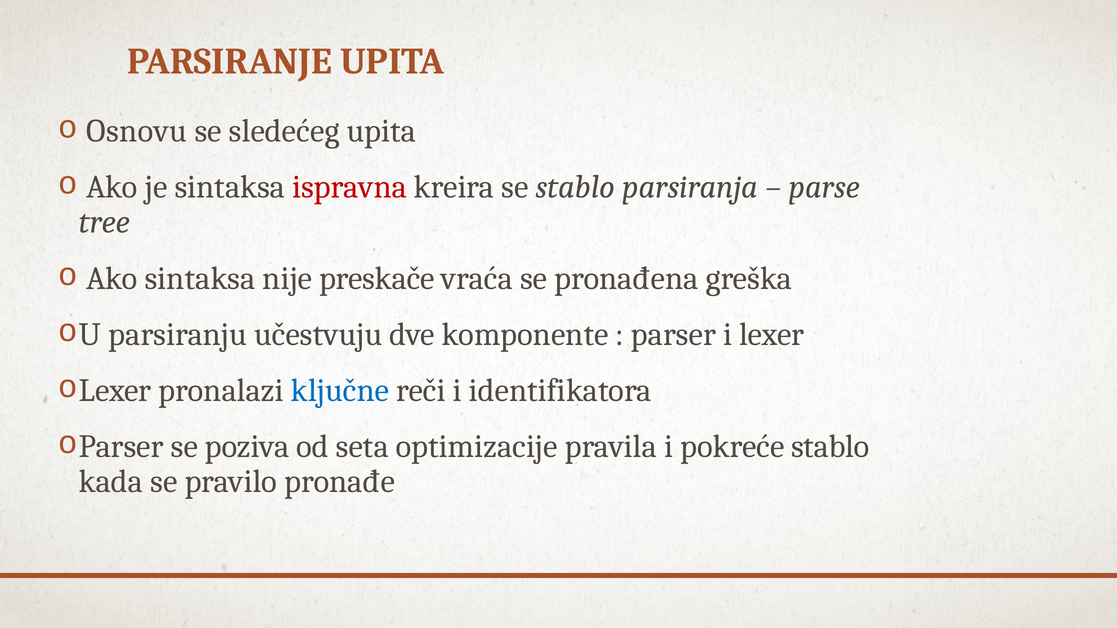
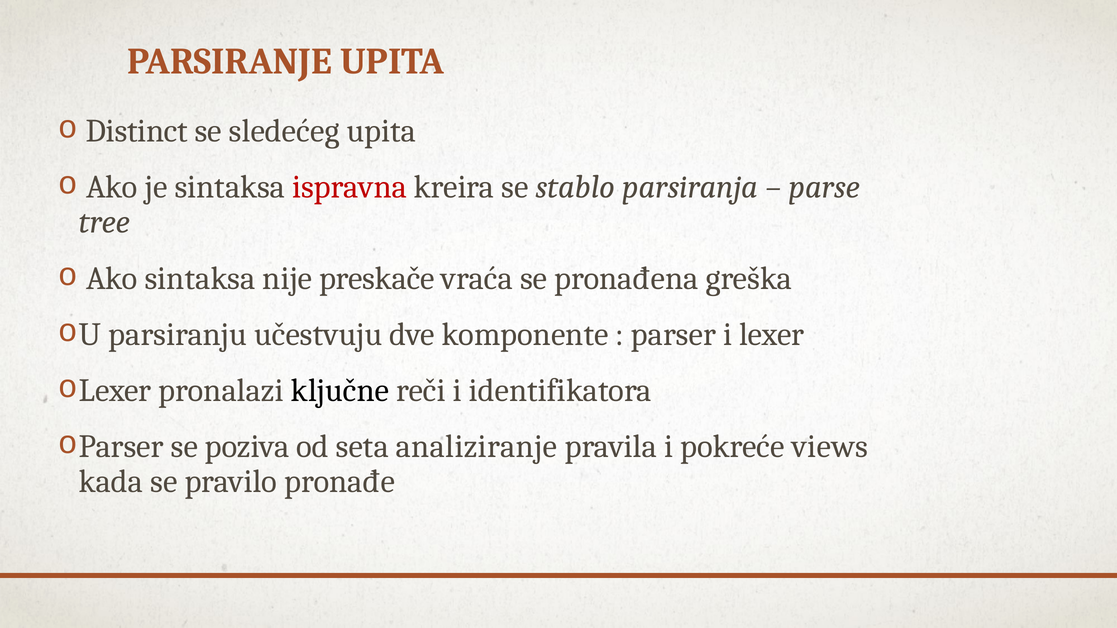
Osnovu: Osnovu -> Distinct (137, 131)
ključne colour: blue -> black (340, 391)
optimizacije: optimizacije -> analiziranje (477, 447)
pokreće stablo: stablo -> views (830, 447)
